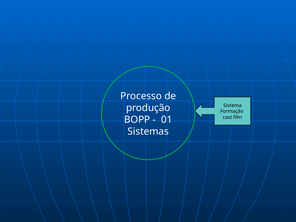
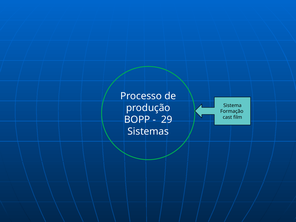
01: 01 -> 29 (167, 120)
